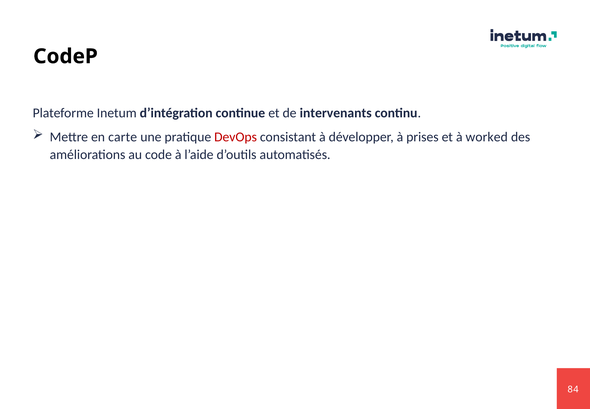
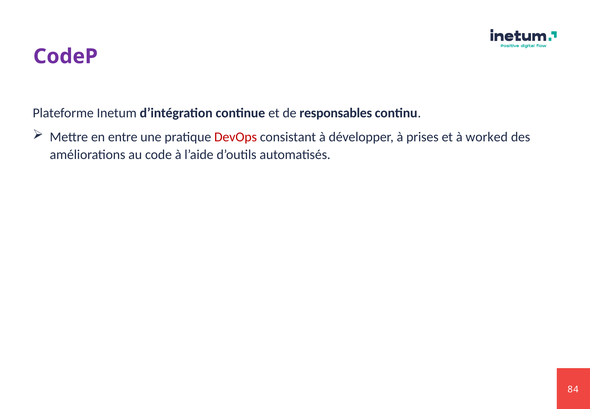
CodeP colour: black -> purple (66, 56)
intervenants: intervenants -> responsables (336, 113)
carte: carte -> entre (123, 137)
